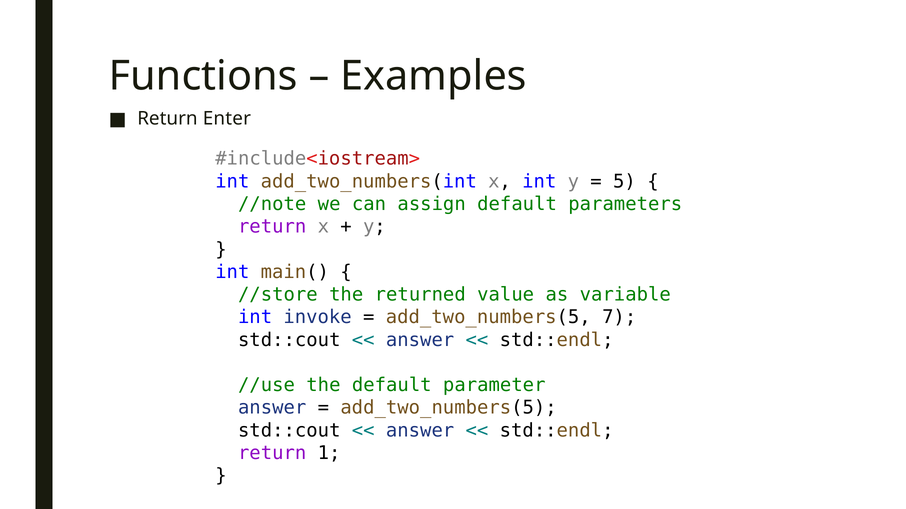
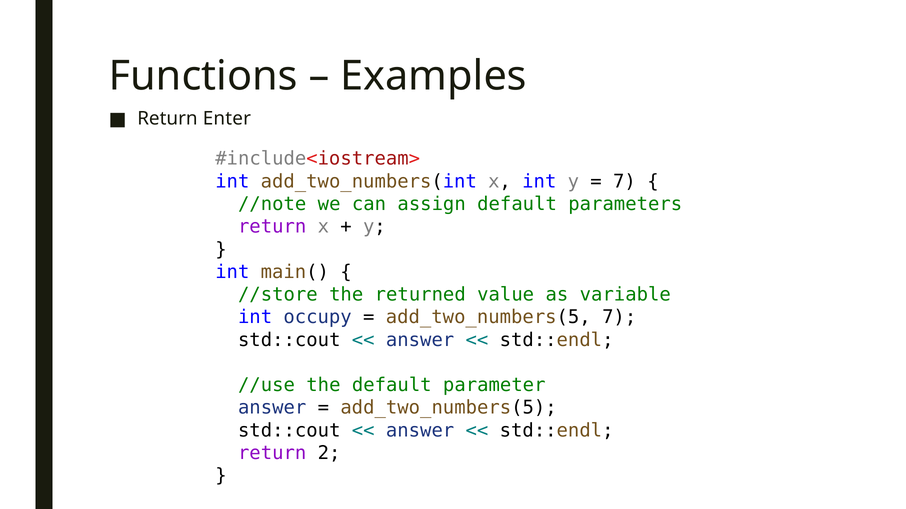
5: 5 -> 7 (624, 182)
invoke: invoke -> occupy (318, 318)
1: 1 -> 2 (329, 454)
